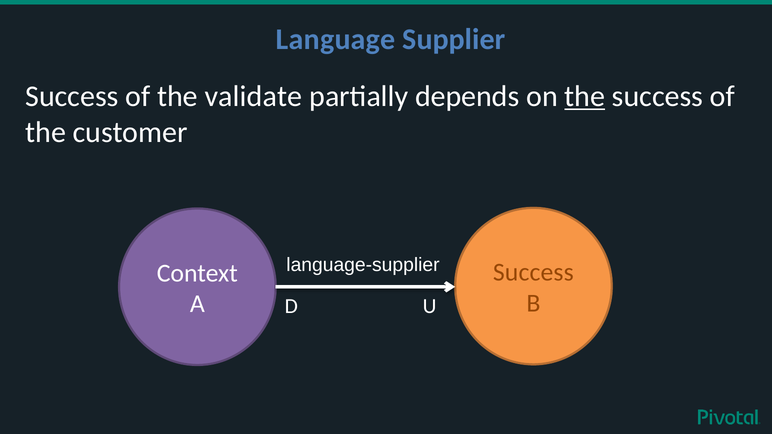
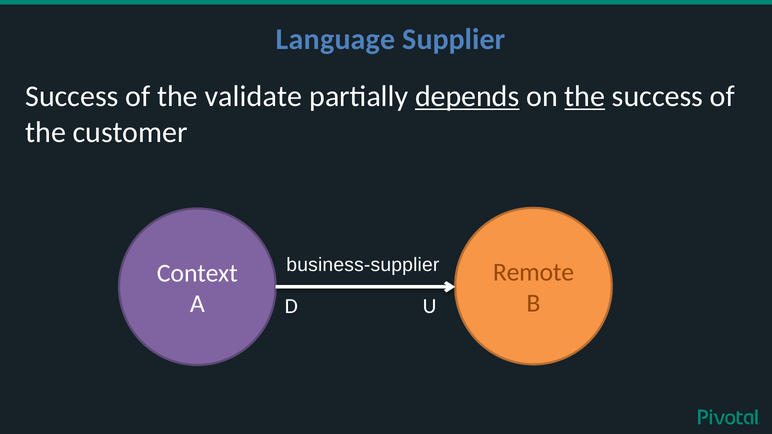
depends underline: none -> present (467, 96)
language-supplier: language-supplier -> business-supplier (363, 265)
Success: Success -> Remote (534, 273)
